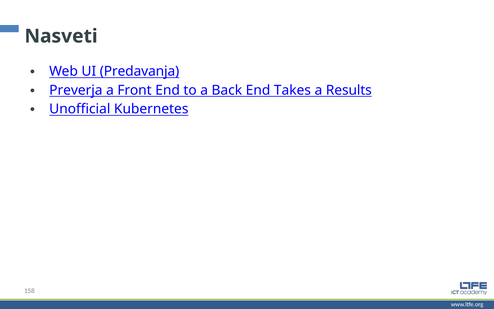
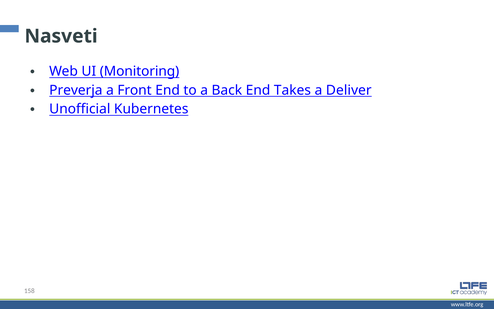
Predavanja: Predavanja -> Monitoring (140, 71)
Results: Results -> Deliver (349, 90)
